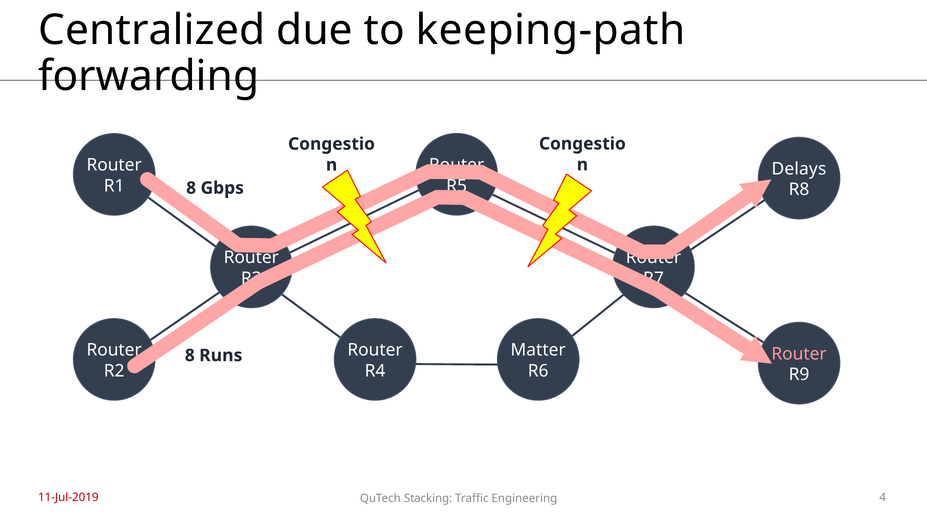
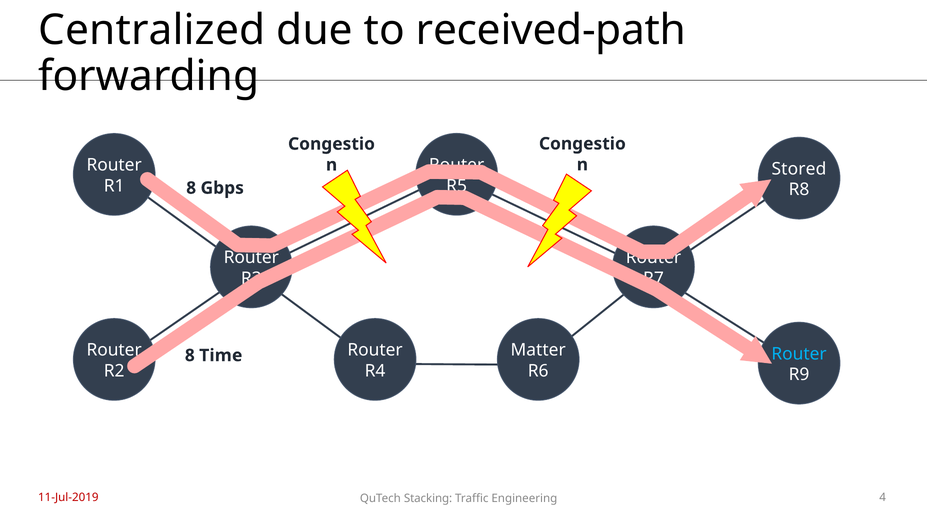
keeping-path: keeping-path -> received-path (551, 30)
Delays: Delays -> Stored (799, 169)
Router colour: pink -> light blue (799, 353)
Runs: Runs -> Time (221, 355)
